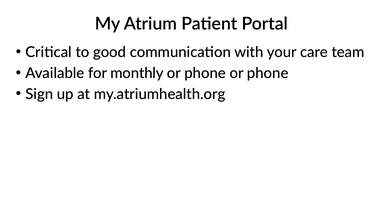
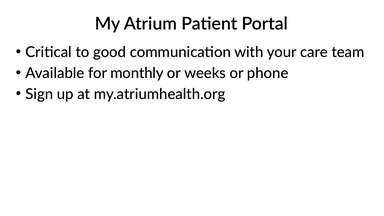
phone: phone -> weeks (205, 73)
